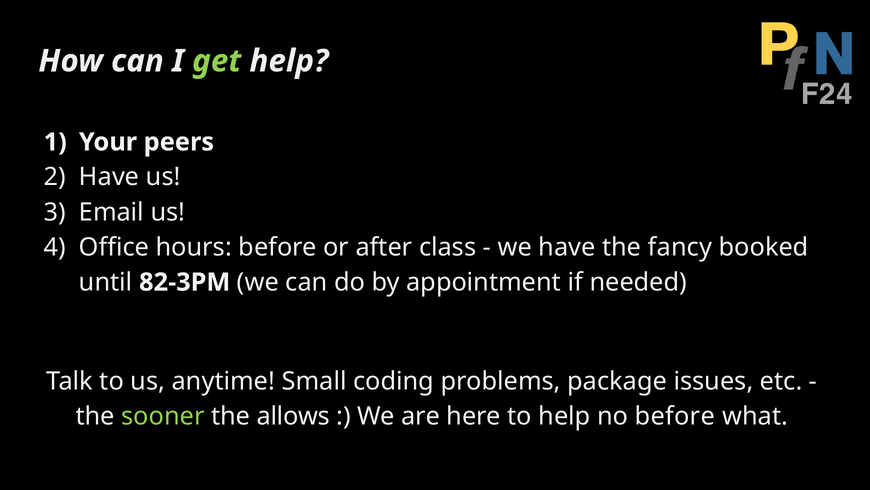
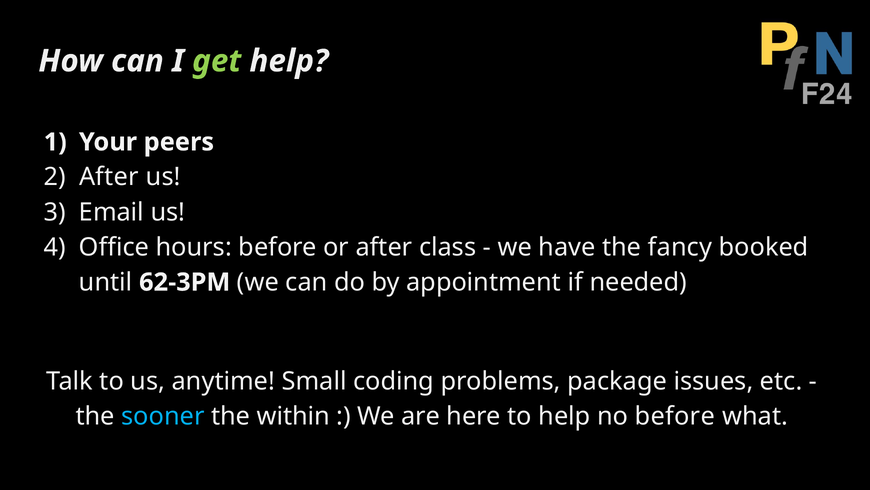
Have: Have -> After (109, 177)
82-3PM: 82-3PM -> 62-3PM (185, 282)
sooner colour: light green -> light blue (163, 416)
allows: allows -> within (293, 416)
